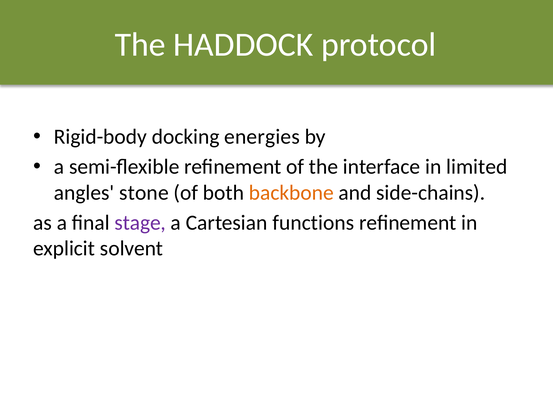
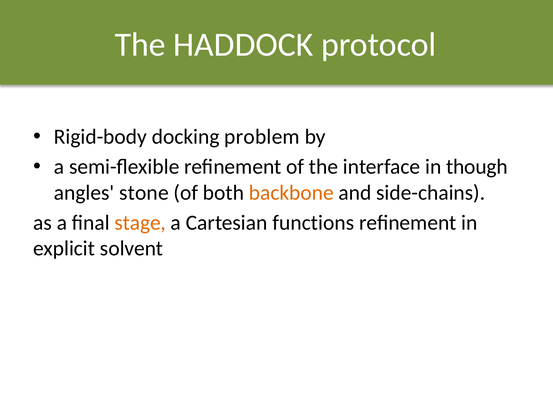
energies: energies -> problem (262, 137)
limited: limited -> though (477, 167)
stage colour: purple -> orange (140, 223)
